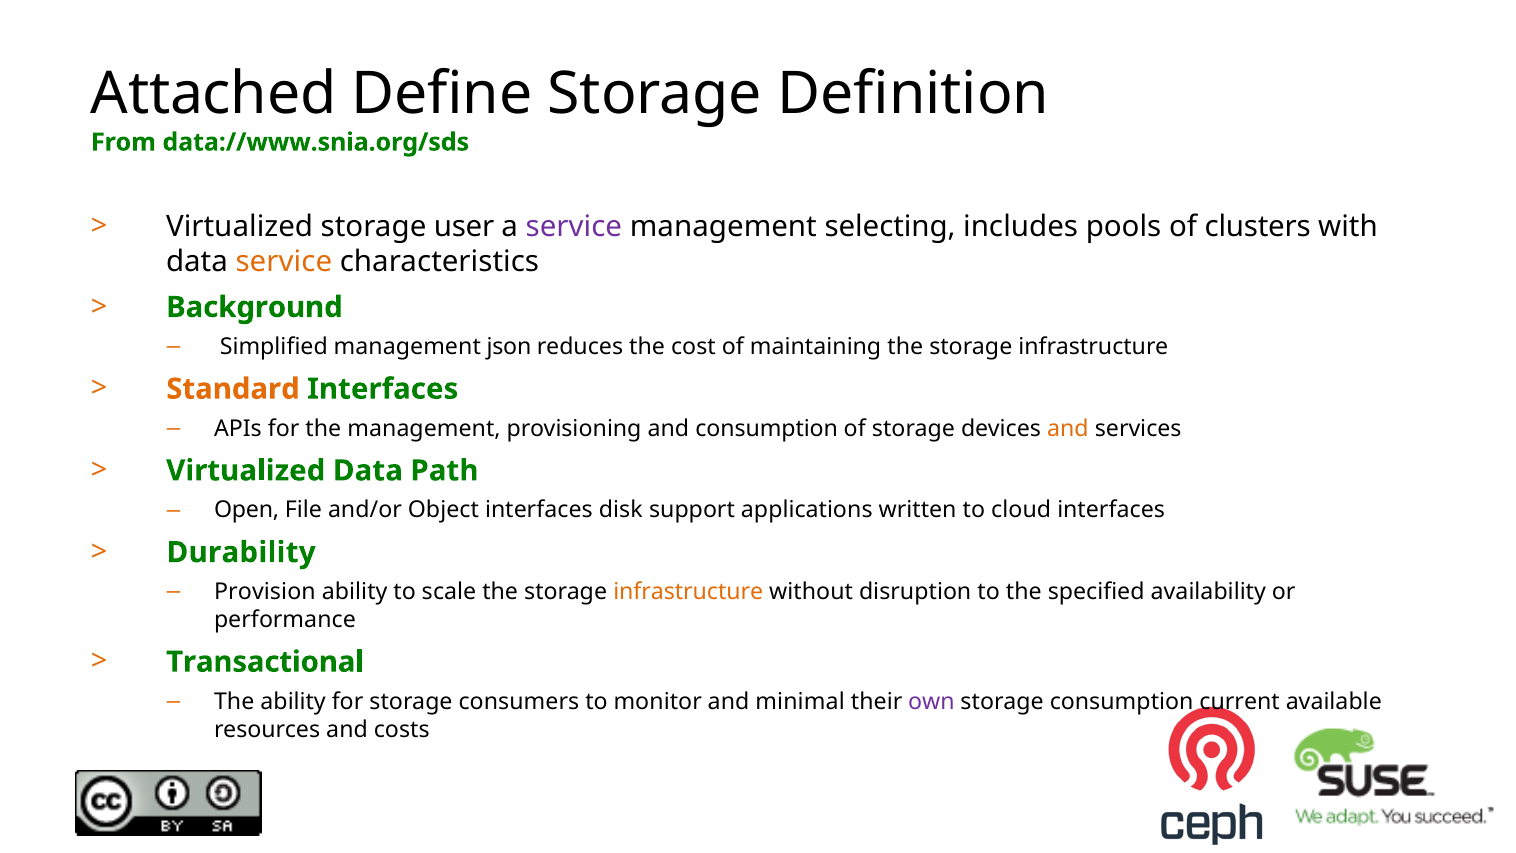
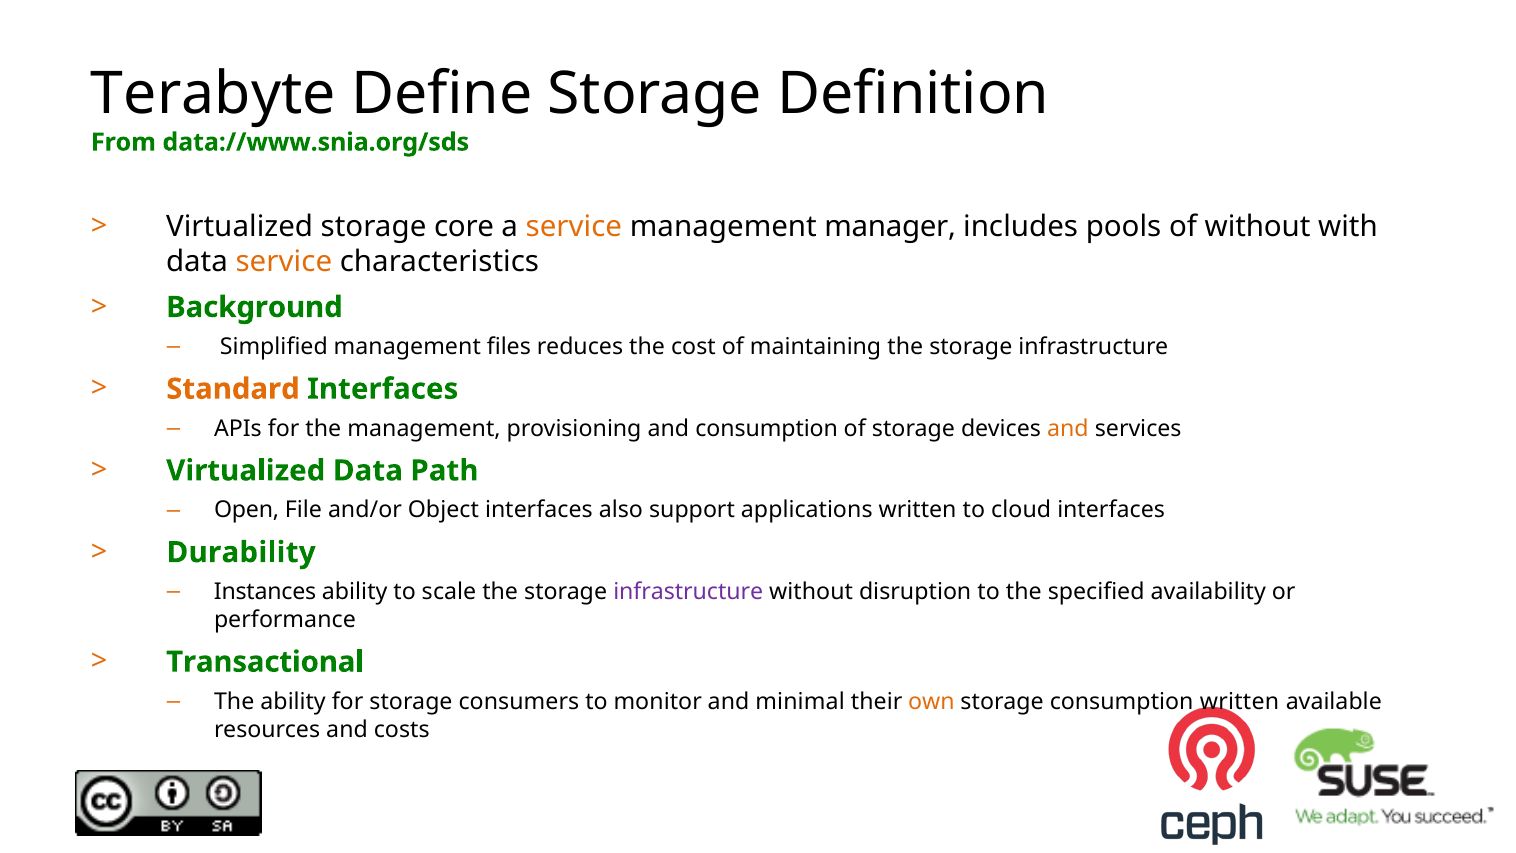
Attached: Attached -> Terabyte (213, 94)
user: user -> core (464, 226)
service colour: purple -> orange (574, 226)
selecting: selecting -> manager (890, 226)
of clusters: clusters -> without (1258, 226)
json: json -> files (509, 347)
disk: disk -> also (621, 510)
Provision: Provision -> Instances (265, 592)
infrastructure colour: orange -> purple (688, 592)
own colour: purple -> orange (931, 701)
consumption current: current -> written (1240, 701)
